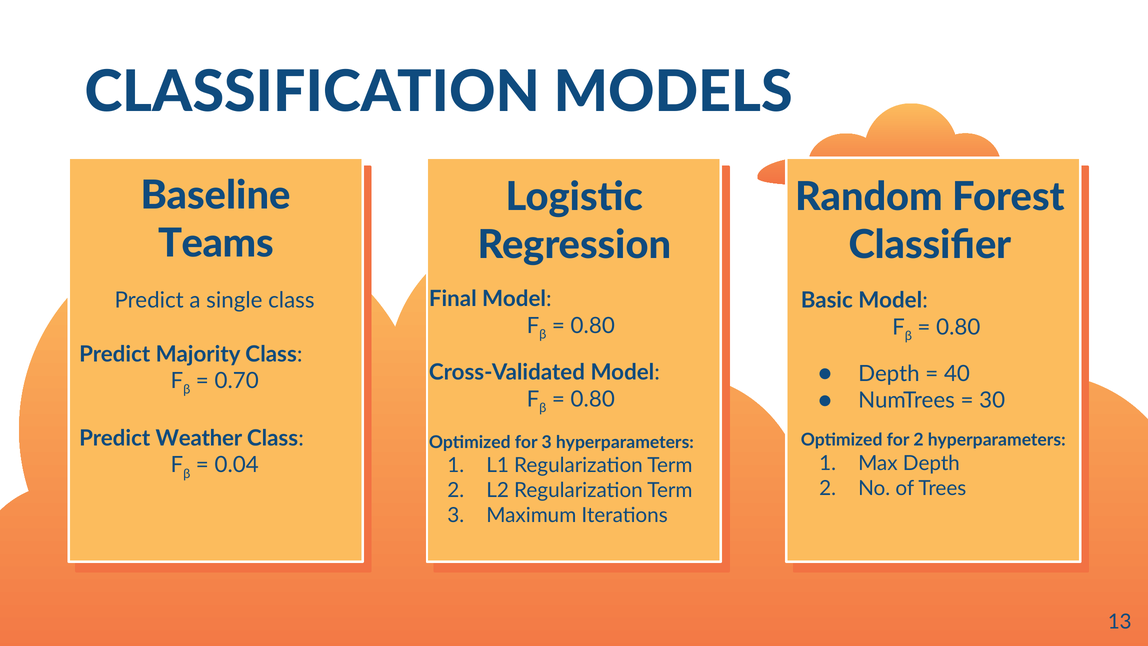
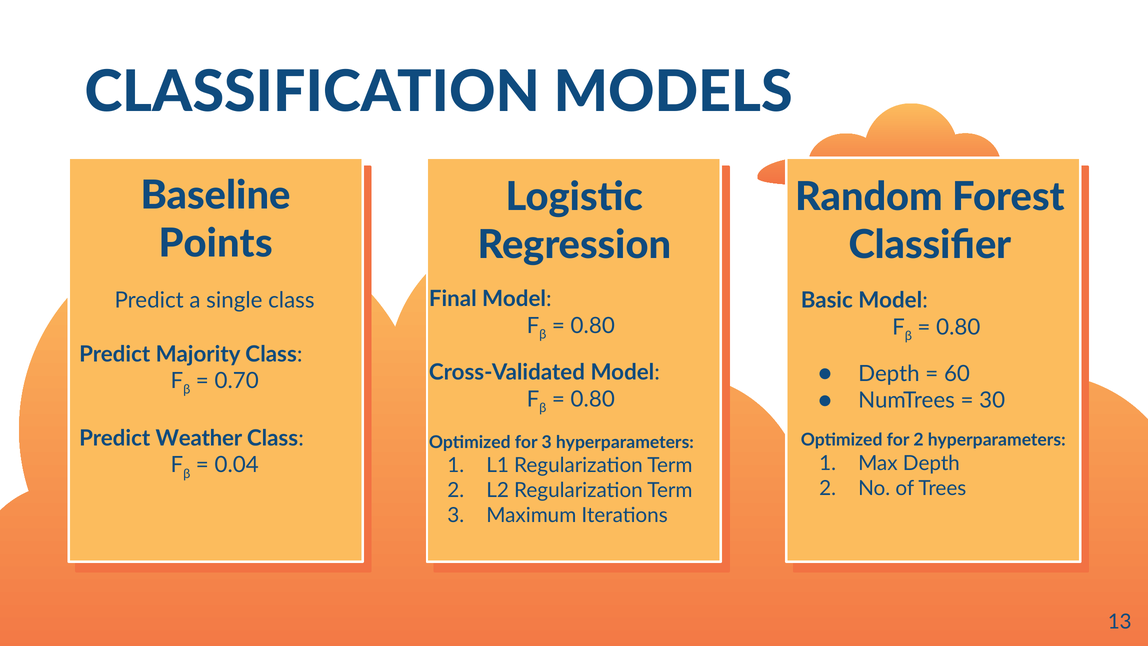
Teams: Teams -> Points (216, 244)
40: 40 -> 60 (957, 374)
